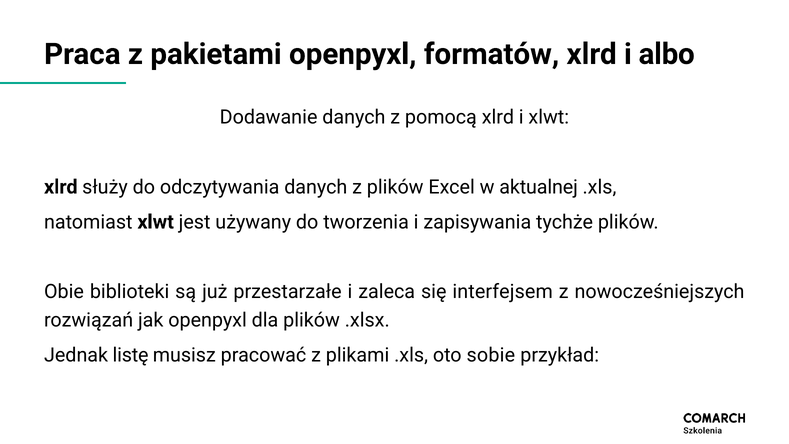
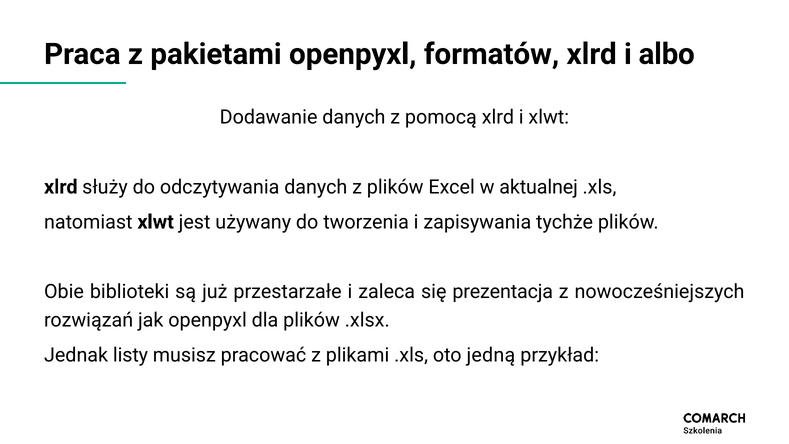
interfejsem: interfejsem -> prezentacja (503, 292)
listę: listę -> listy (131, 355)
sobie: sobie -> jedną (491, 355)
